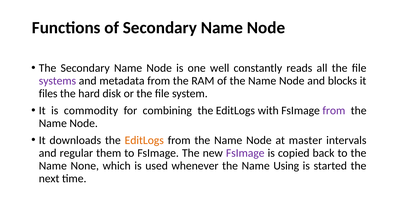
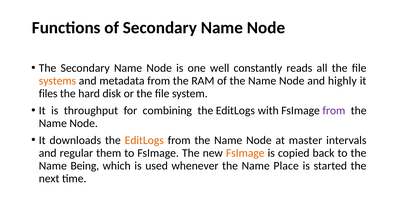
systems colour: purple -> orange (57, 81)
blocks: blocks -> highly (342, 81)
commodity: commodity -> throughput (91, 110)
FsImage colour: purple -> orange (245, 153)
None: None -> Being (85, 166)
Using: Using -> Place (286, 166)
